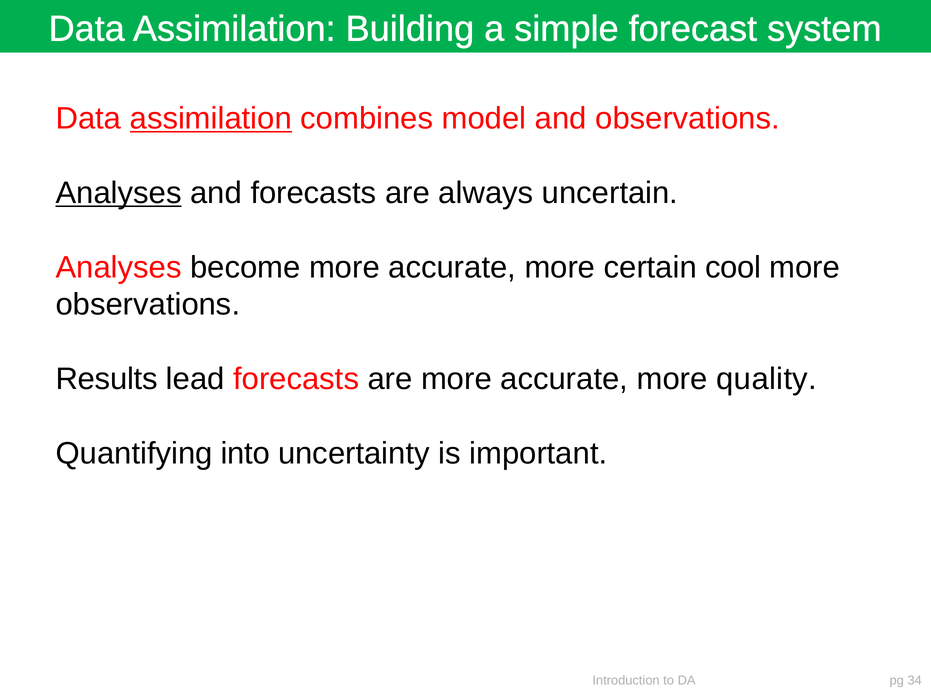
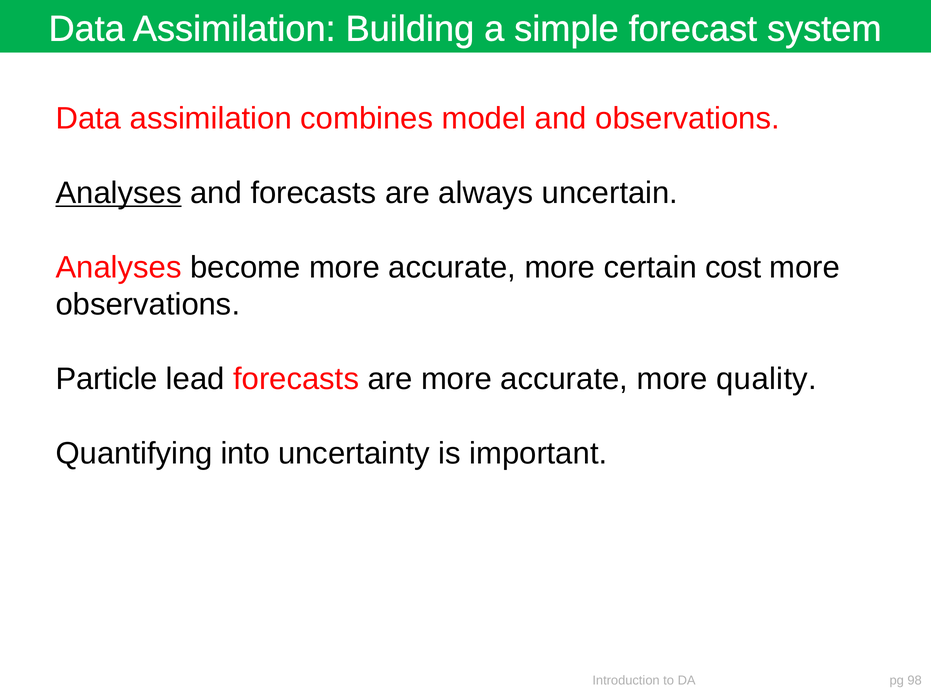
assimilation underline: present -> none (211, 118)
cool: cool -> cost (733, 267)
Results: Results -> Particle (107, 379)
34: 34 -> 98 (915, 681)
